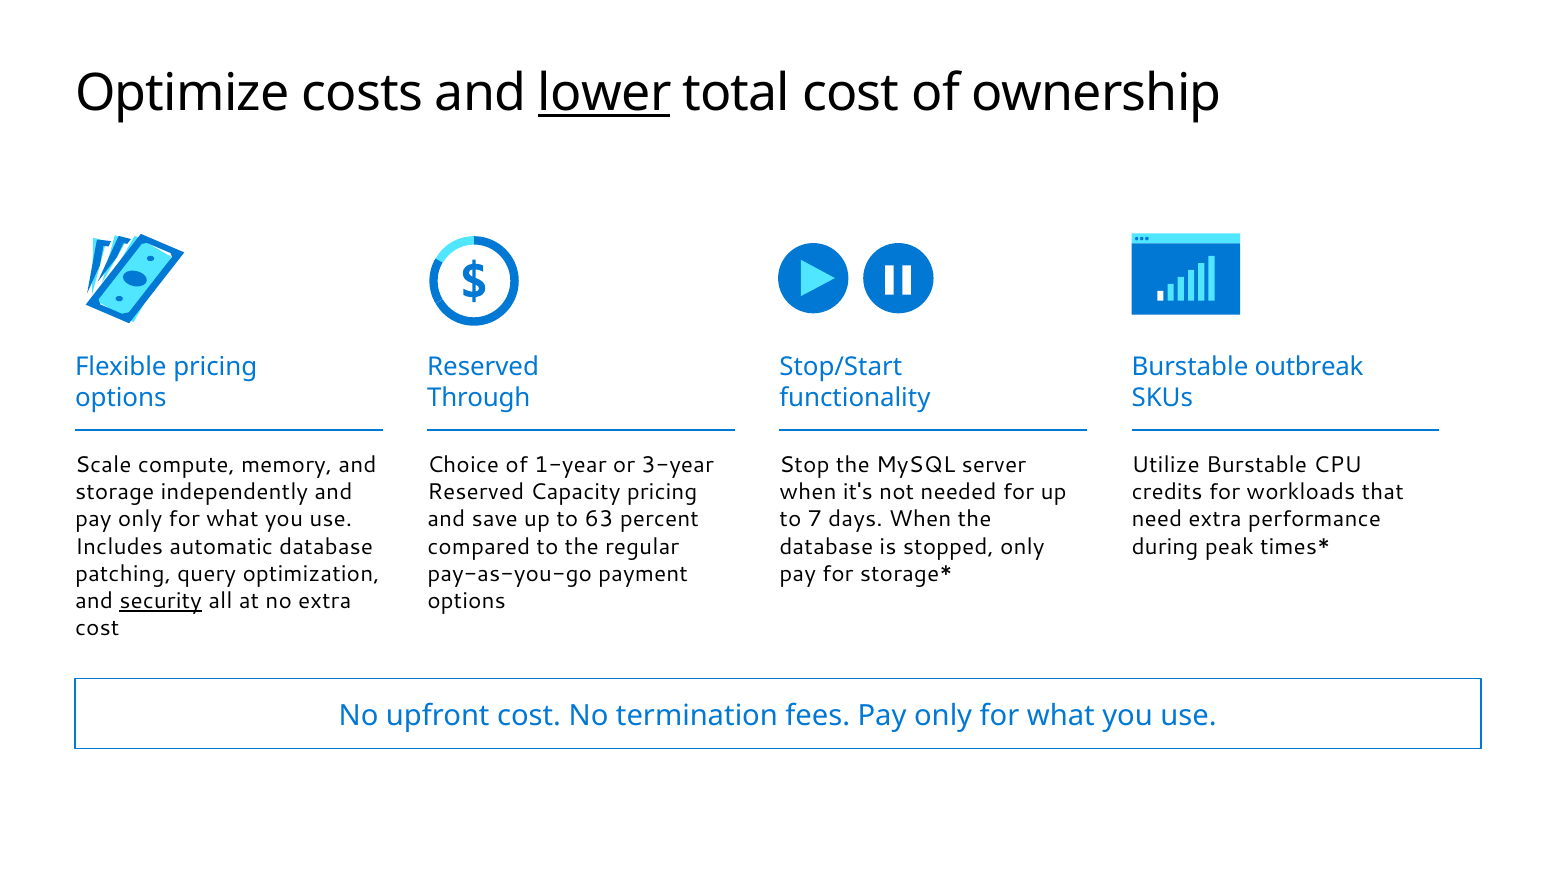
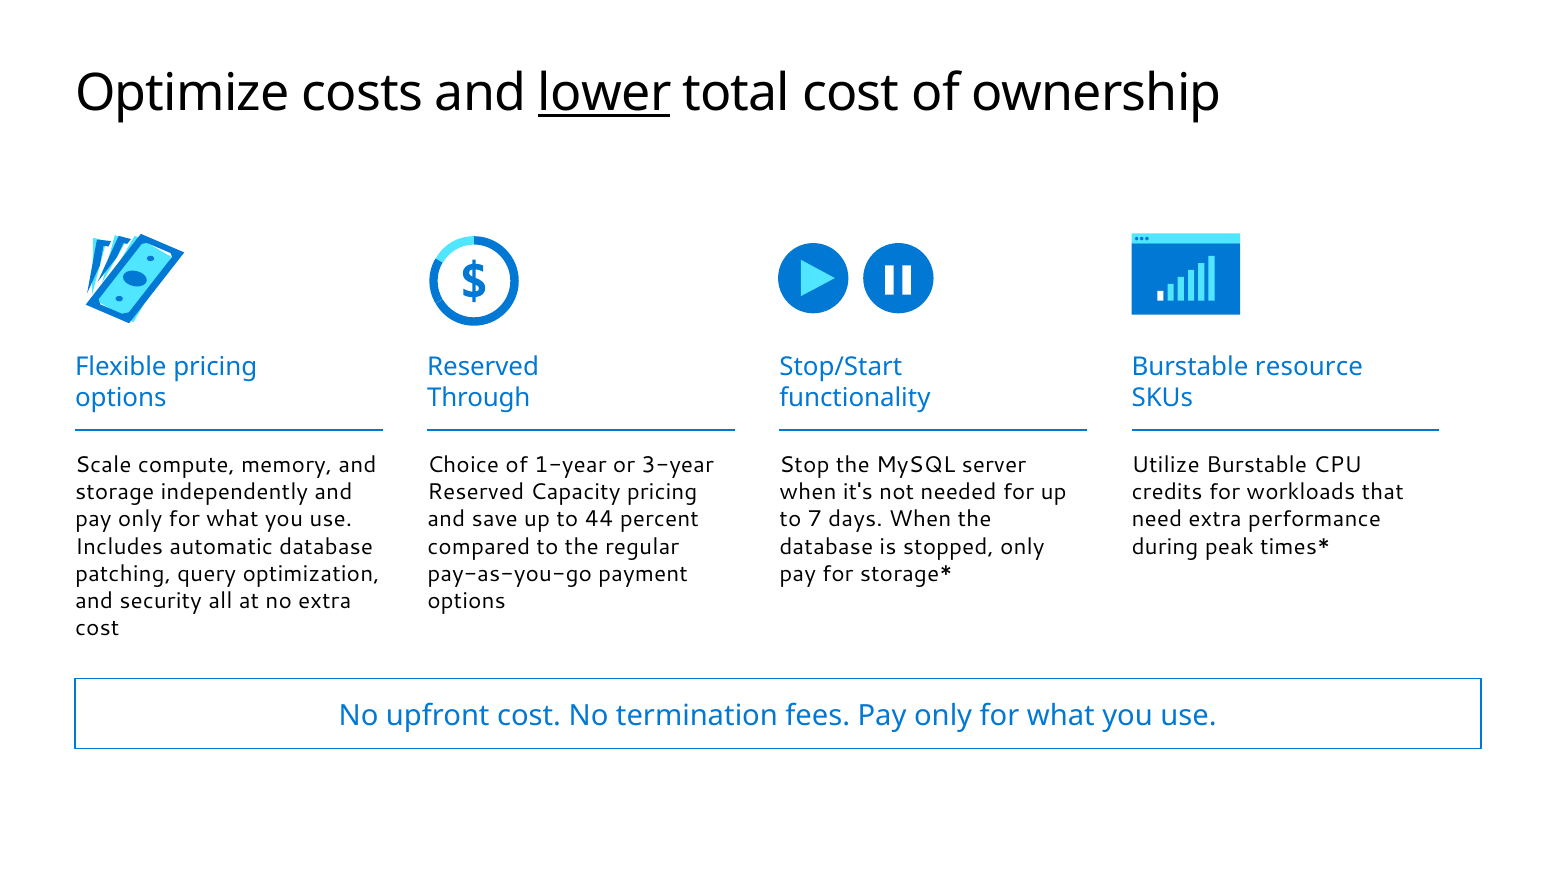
outbreak: outbreak -> resource (1309, 367)
63: 63 -> 44 (599, 519)
security underline: present -> none (161, 601)
